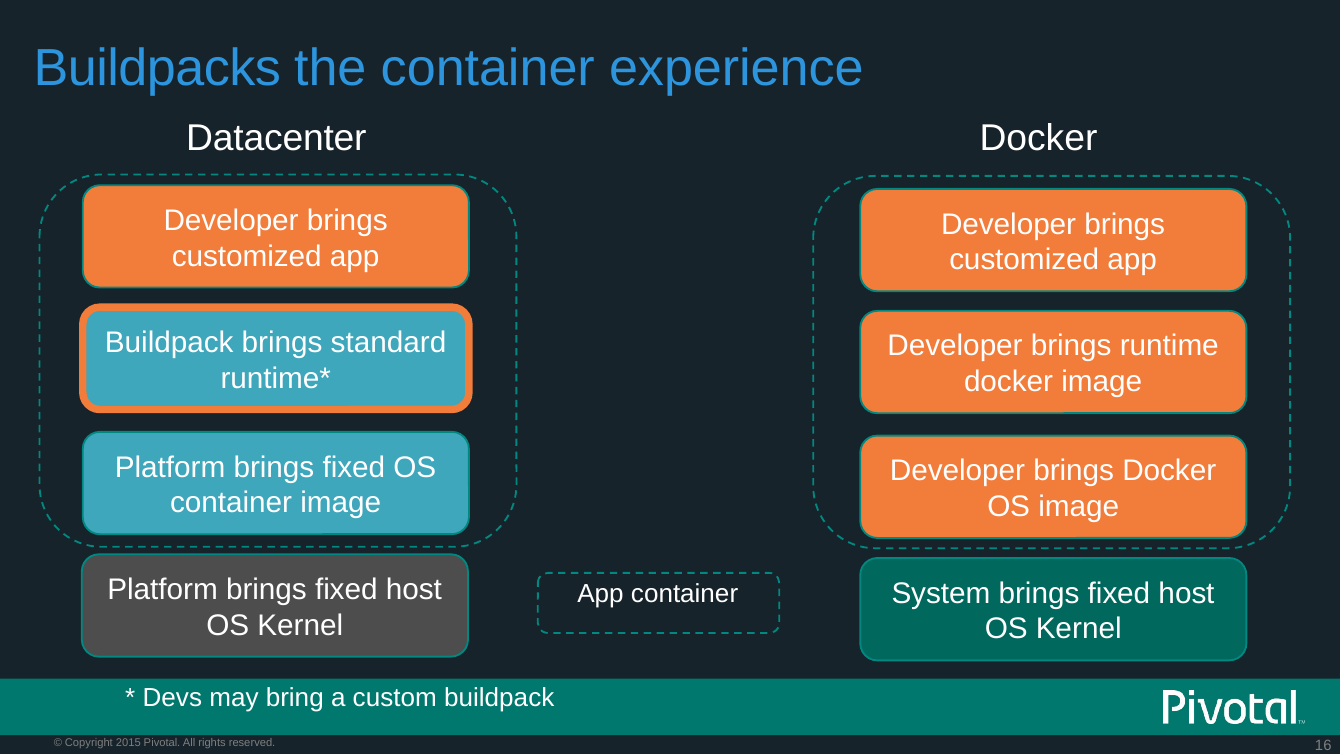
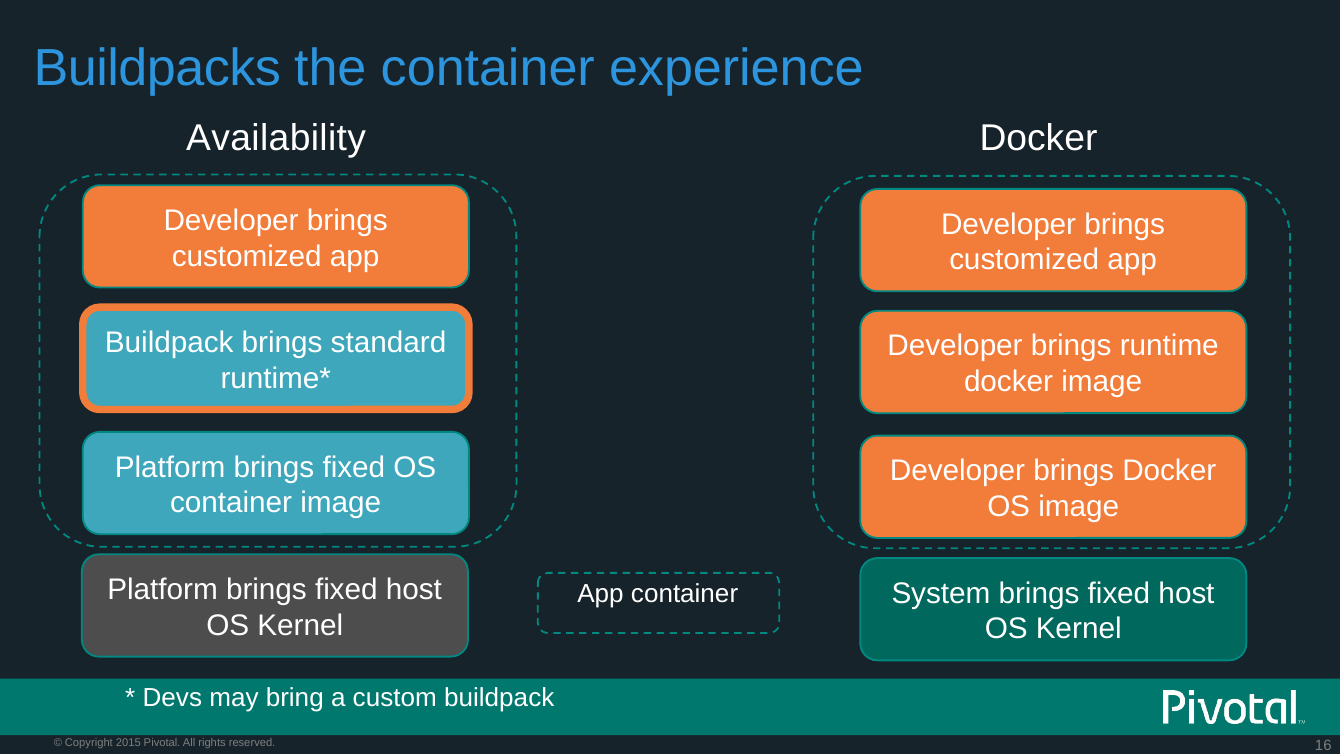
Datacenter: Datacenter -> Availability (276, 138)
